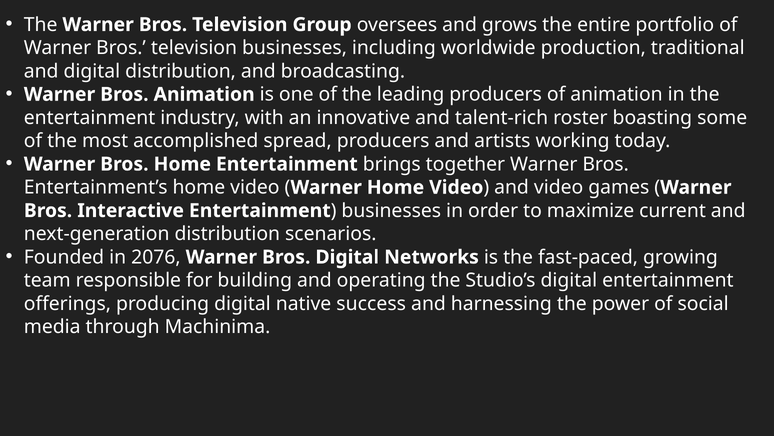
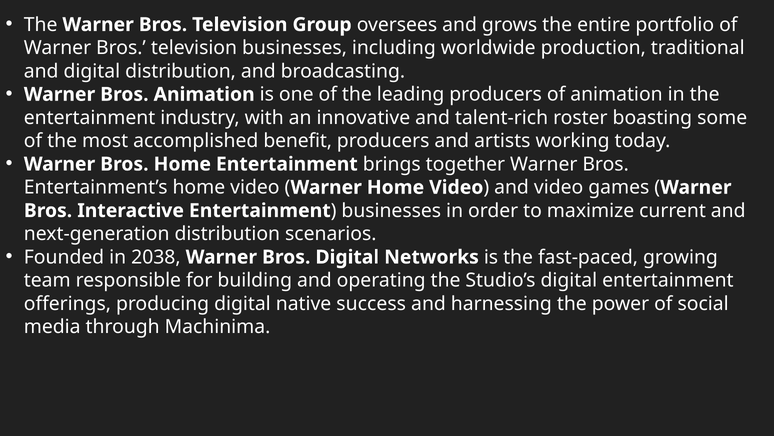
spread: spread -> benefit (298, 141)
2076: 2076 -> 2038 (156, 257)
